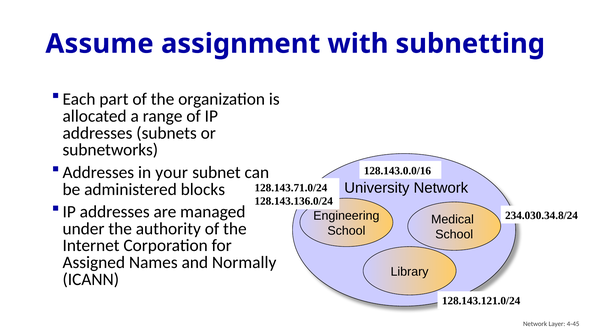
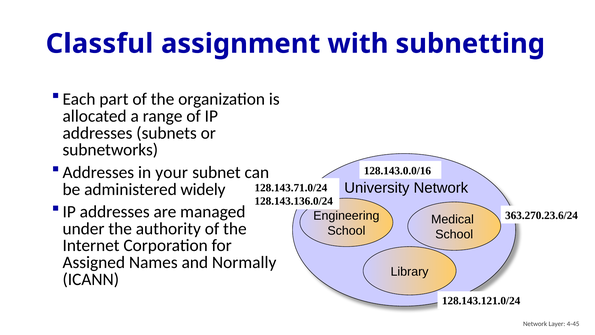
Assume: Assume -> Classful (100, 44)
blocks: blocks -> widely (203, 189)
234.030.34.8/24: 234.030.34.8/24 -> 363.270.23.6/24 (542, 215)
